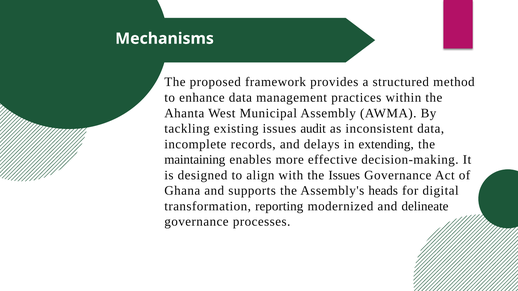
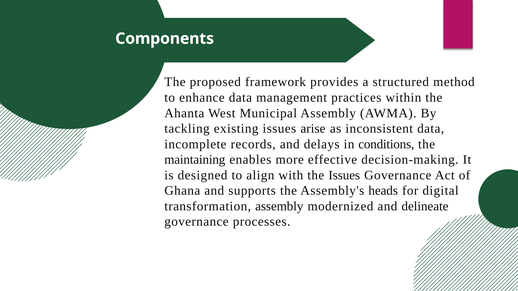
Mechanisms: Mechanisms -> Components (165, 39)
audit: audit -> arise (313, 129)
extending: extending -> conditions (386, 144)
transformation reporting: reporting -> assembly (279, 206)
